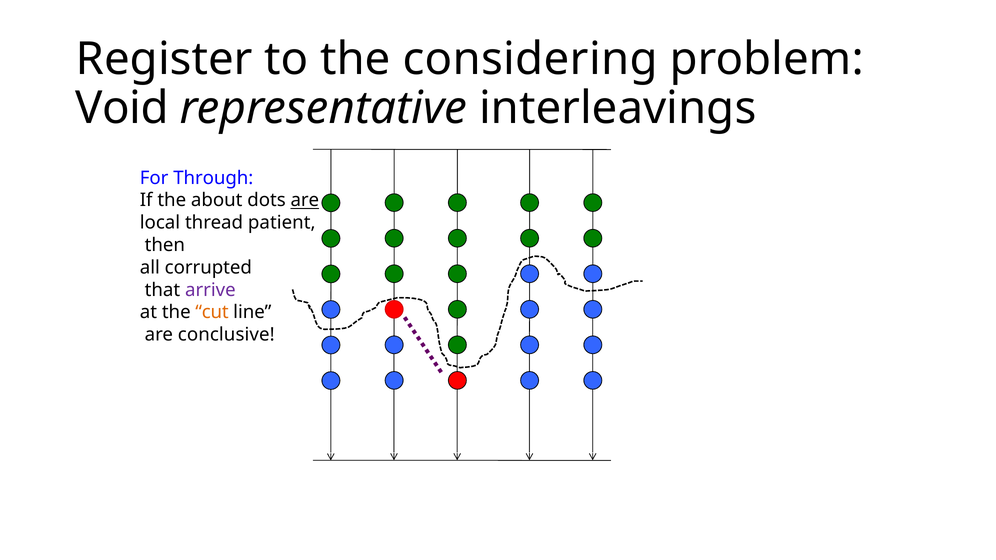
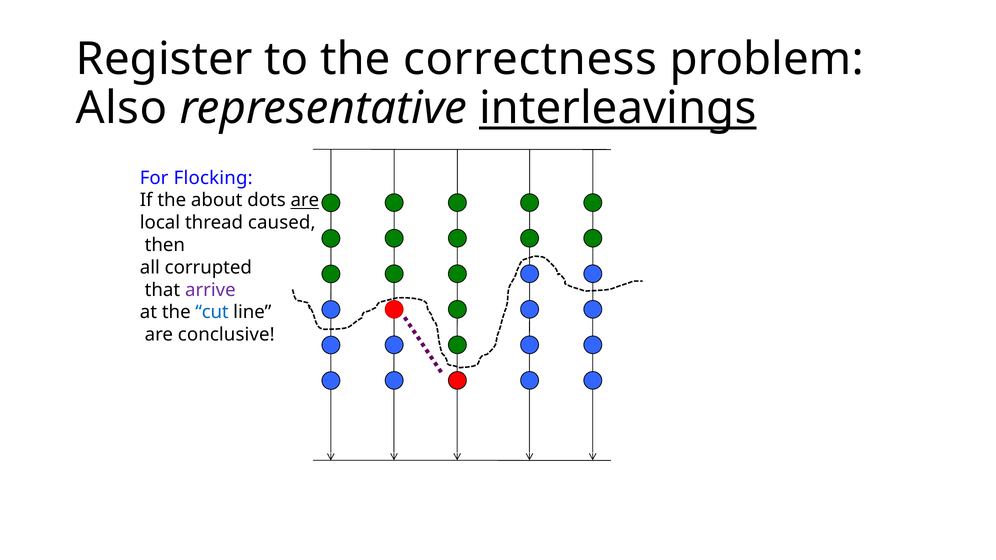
considering: considering -> correctness (530, 59)
Void: Void -> Also (122, 108)
interleavings underline: none -> present (618, 108)
Through: Through -> Flocking (213, 178)
patient: patient -> caused (282, 223)
cut colour: orange -> blue (212, 312)
